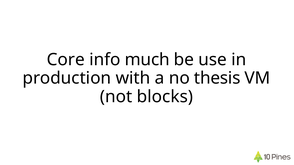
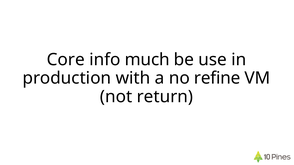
thesis: thesis -> refine (217, 78)
blocks: blocks -> return (165, 97)
